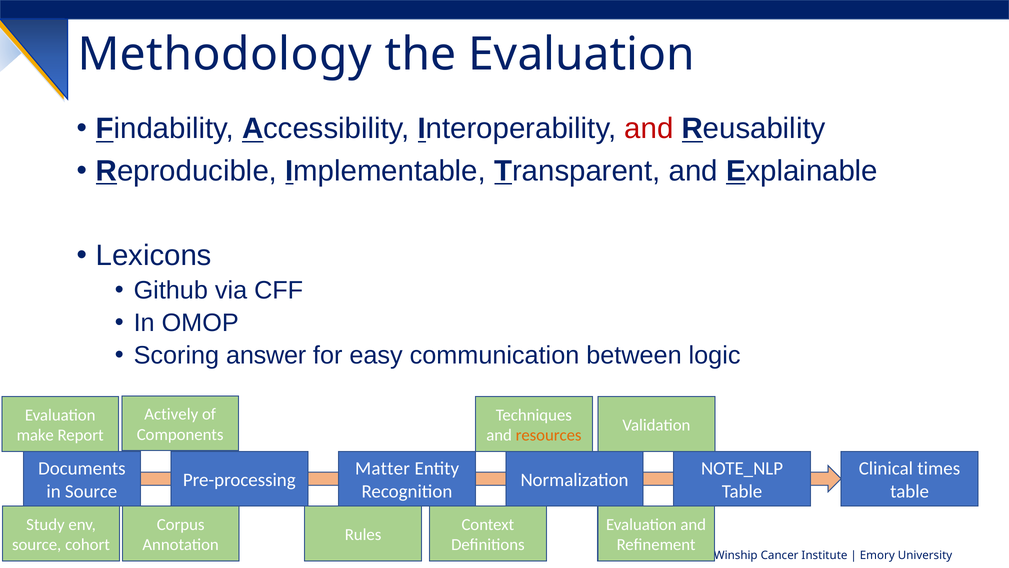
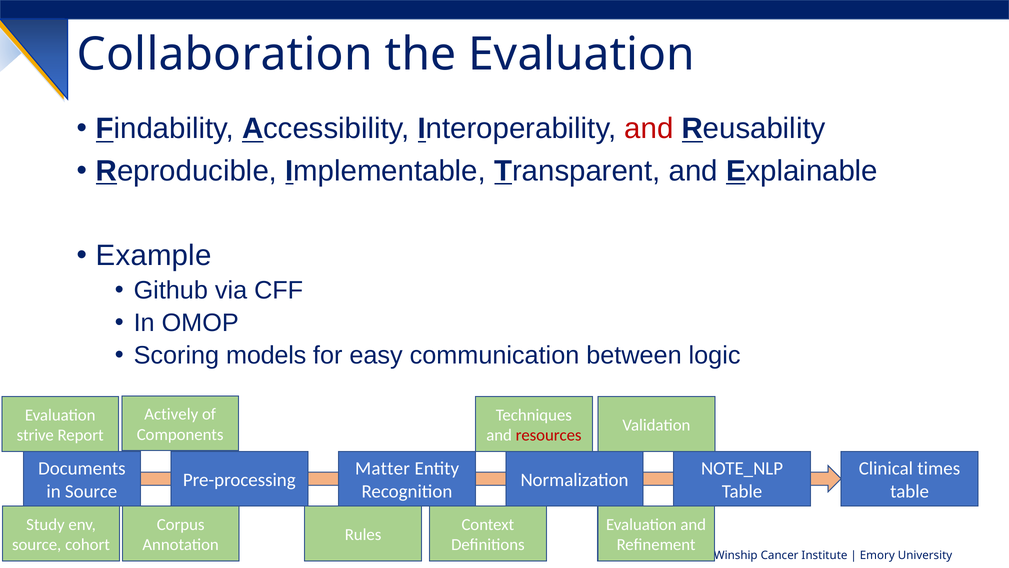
Methodology: Methodology -> Collaboration (225, 55)
Lexicons: Lexicons -> Example (154, 255)
answer: answer -> models (266, 355)
make: make -> strive (35, 435)
resources colour: orange -> red (549, 435)
